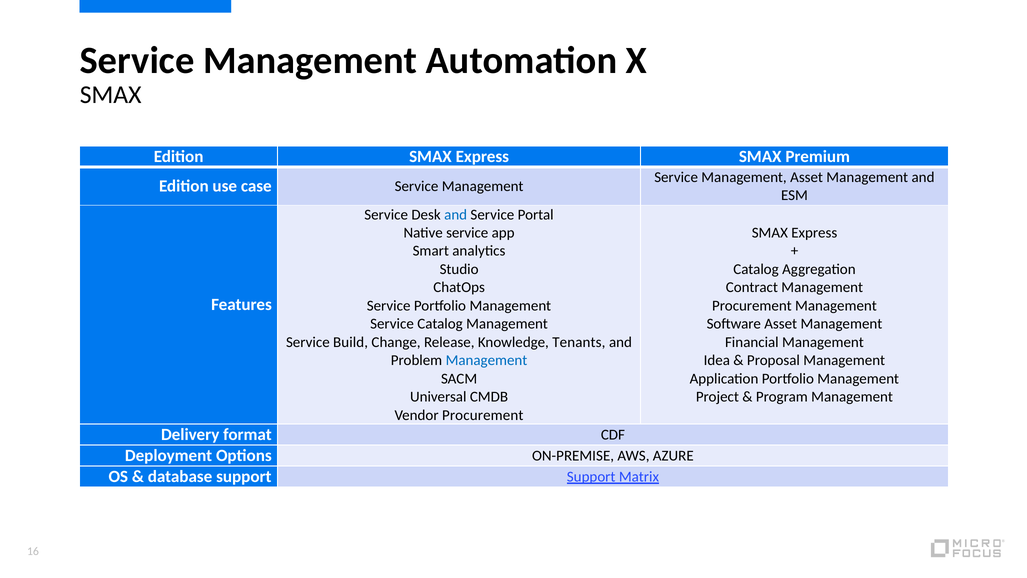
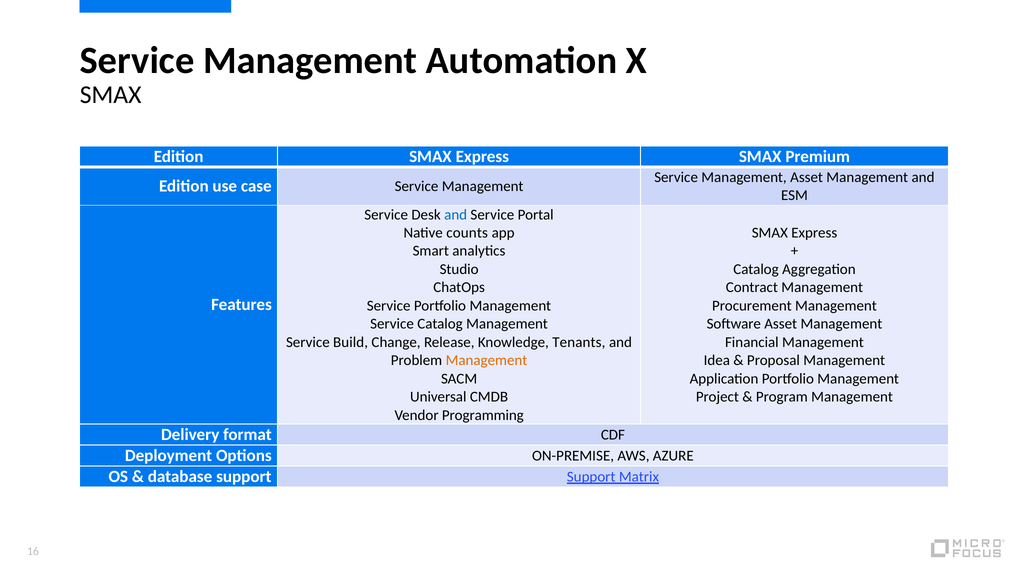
Native service: service -> counts (467, 233)
Management colour: blue -> orange (486, 360)
Vendor Procurement: Procurement -> Programming (483, 415)
